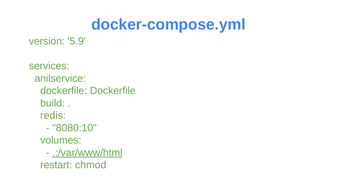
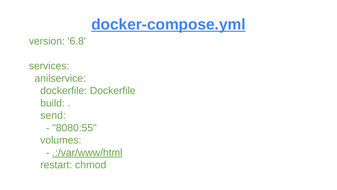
docker-compose.yml underline: none -> present (168, 25)
5.9: 5.9 -> 6.8 (77, 41)
redis: redis -> send (53, 115)
8080:10: 8080:10 -> 8080:55 (74, 128)
